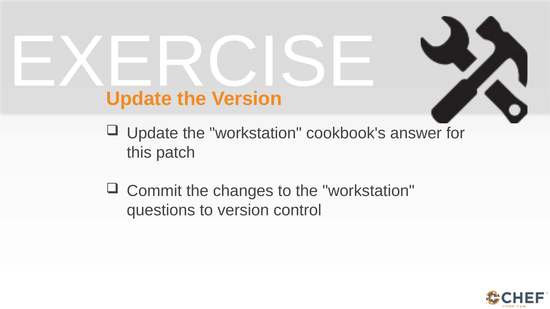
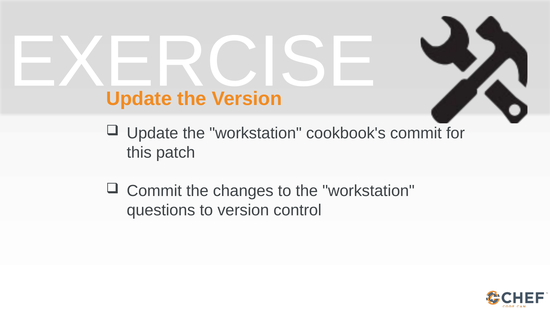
cookbook's answer: answer -> commit (416, 133)
